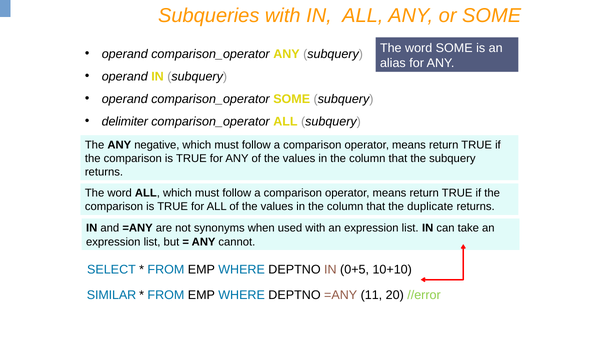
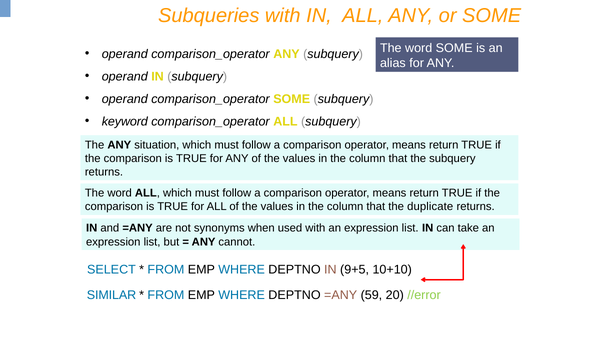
delimiter: delimiter -> keyword (125, 122)
negative: negative -> situation (157, 145)
0+5: 0+5 -> 9+5 (355, 270)
11: 11 -> 59 (371, 295)
